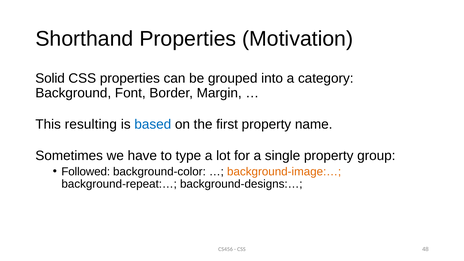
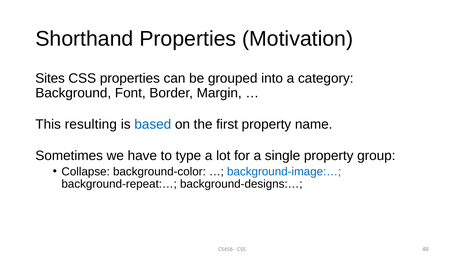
Solid: Solid -> Sites (50, 78)
Followed: Followed -> Collapse (86, 172)
background-image:… colour: orange -> blue (284, 172)
